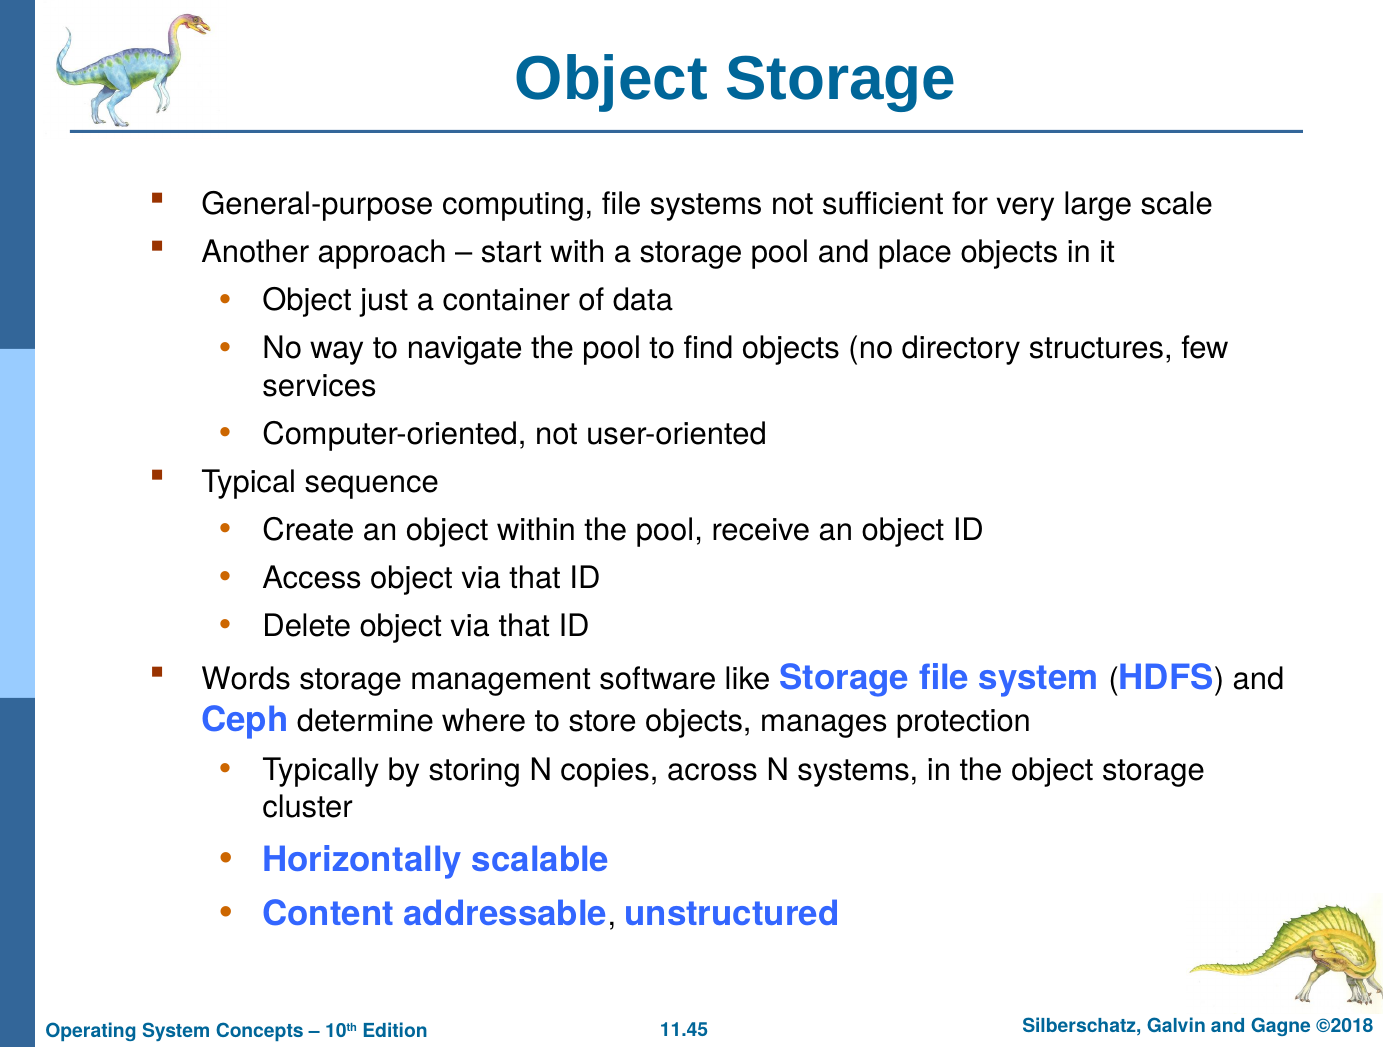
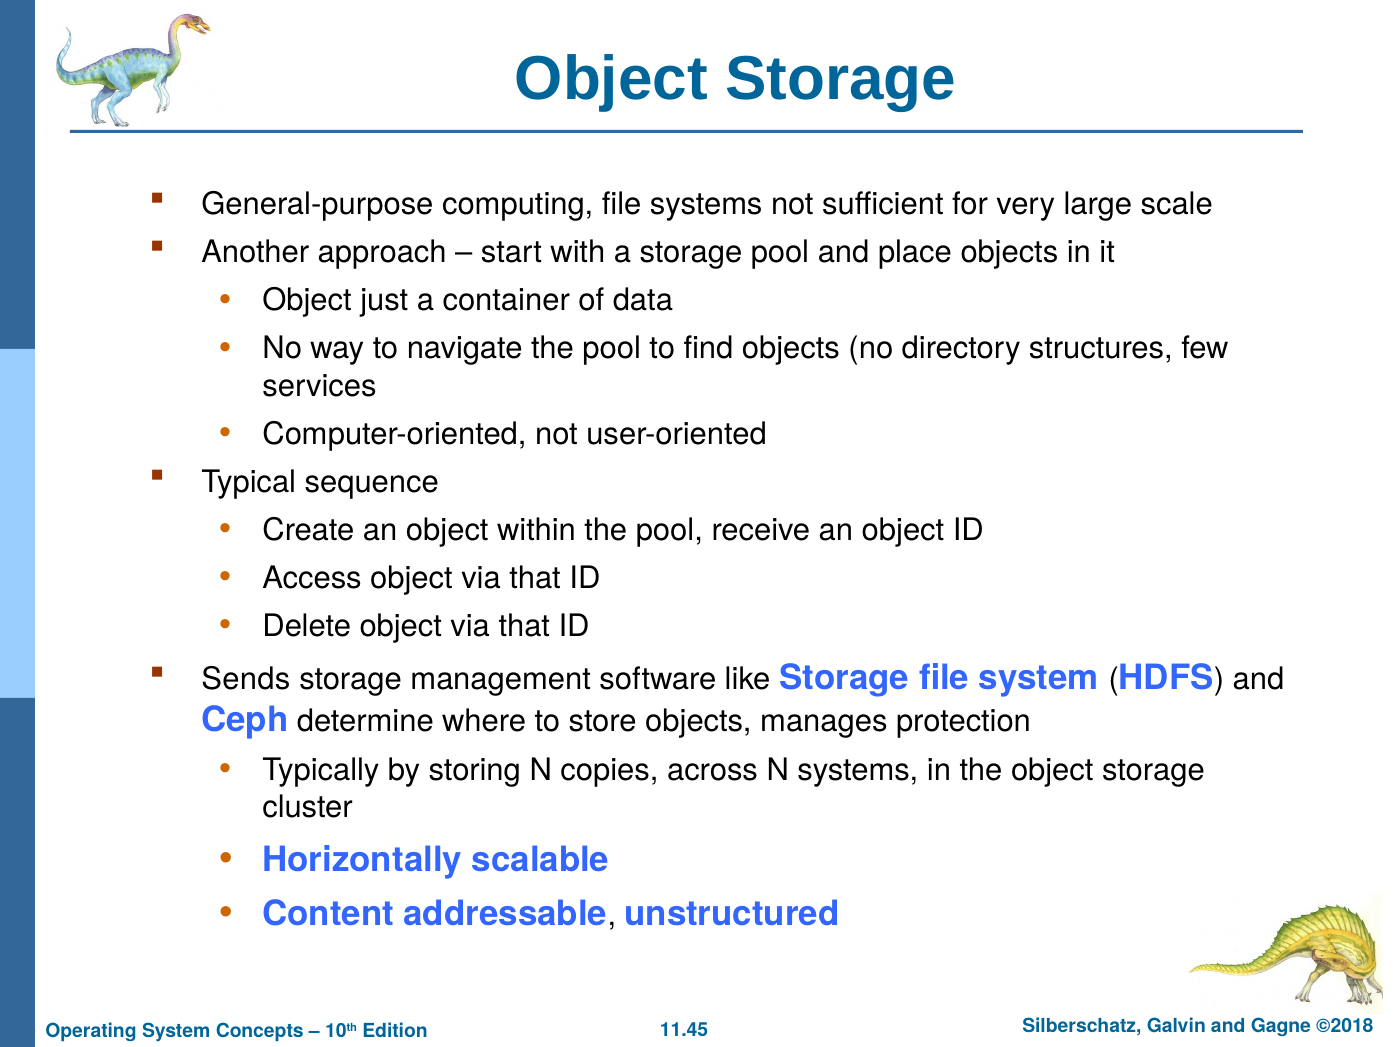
Words: Words -> Sends (246, 680)
